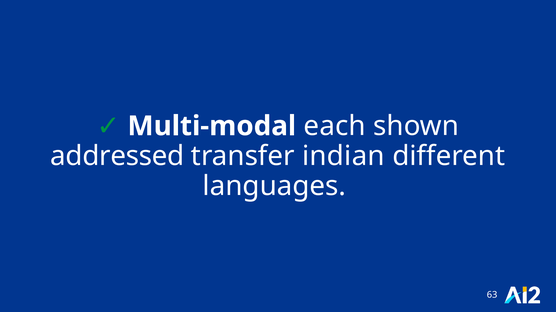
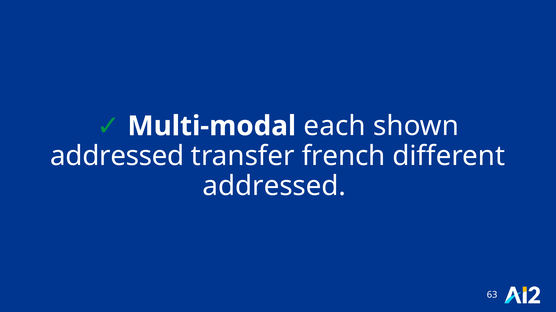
indian: indian -> french (344, 156)
languages: languages -> addressed (274, 186)
